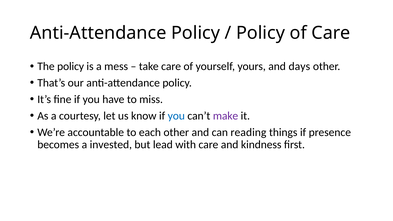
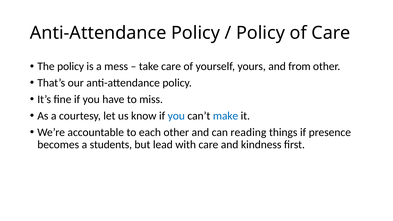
days: days -> from (299, 66)
make colour: purple -> blue (226, 116)
invested: invested -> students (111, 145)
